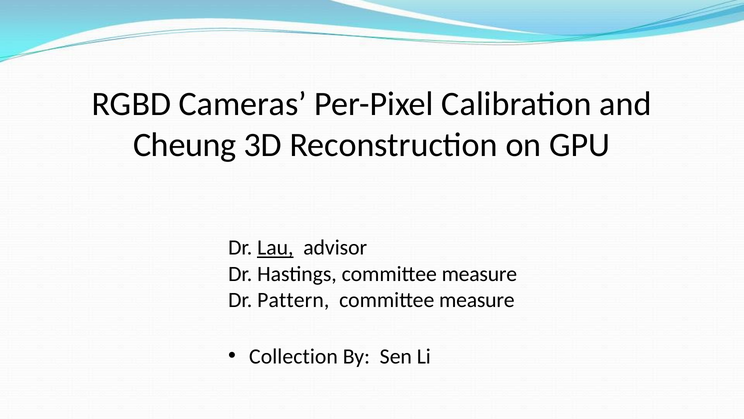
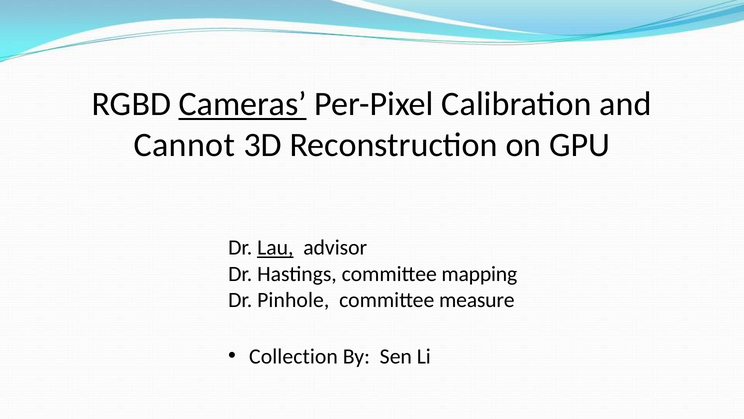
Cameras underline: none -> present (243, 104)
Cheung: Cheung -> Cannot (184, 145)
Hastings committee measure: measure -> mapping (479, 274)
Pattern: Pattern -> Pinhole (293, 300)
